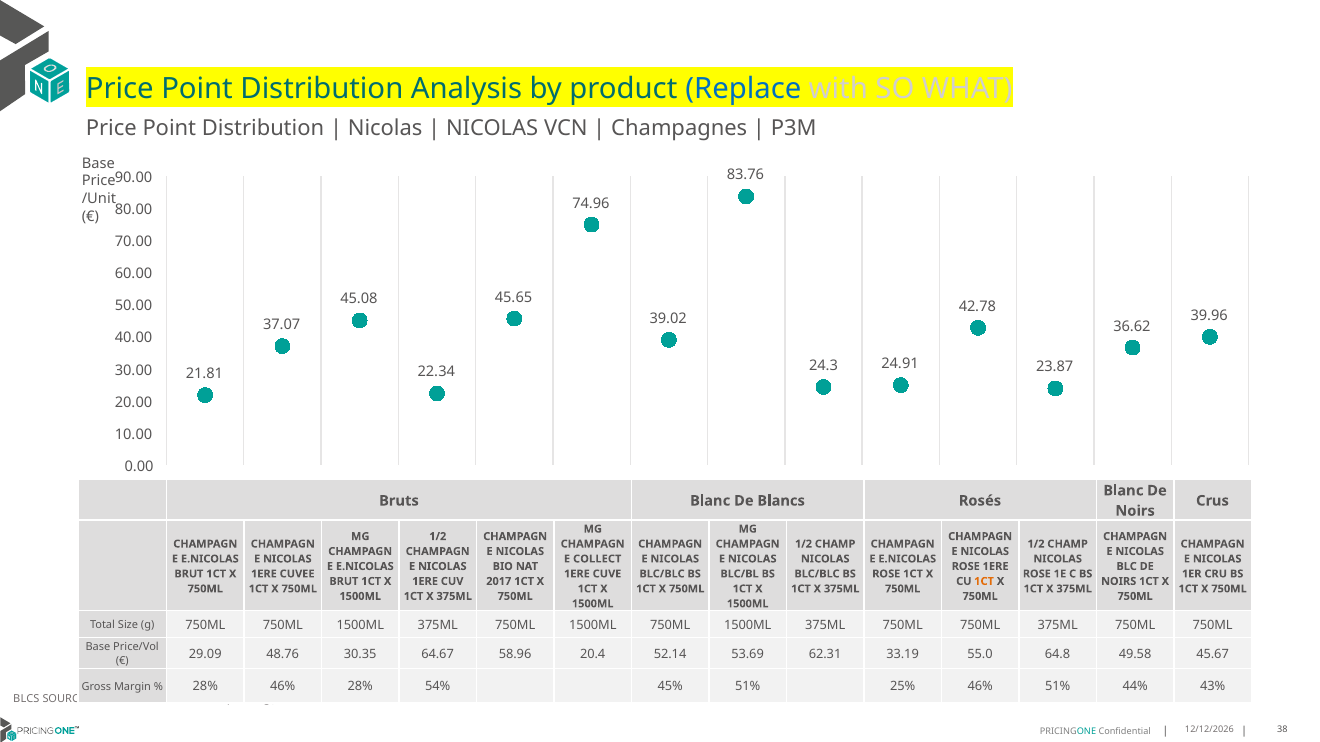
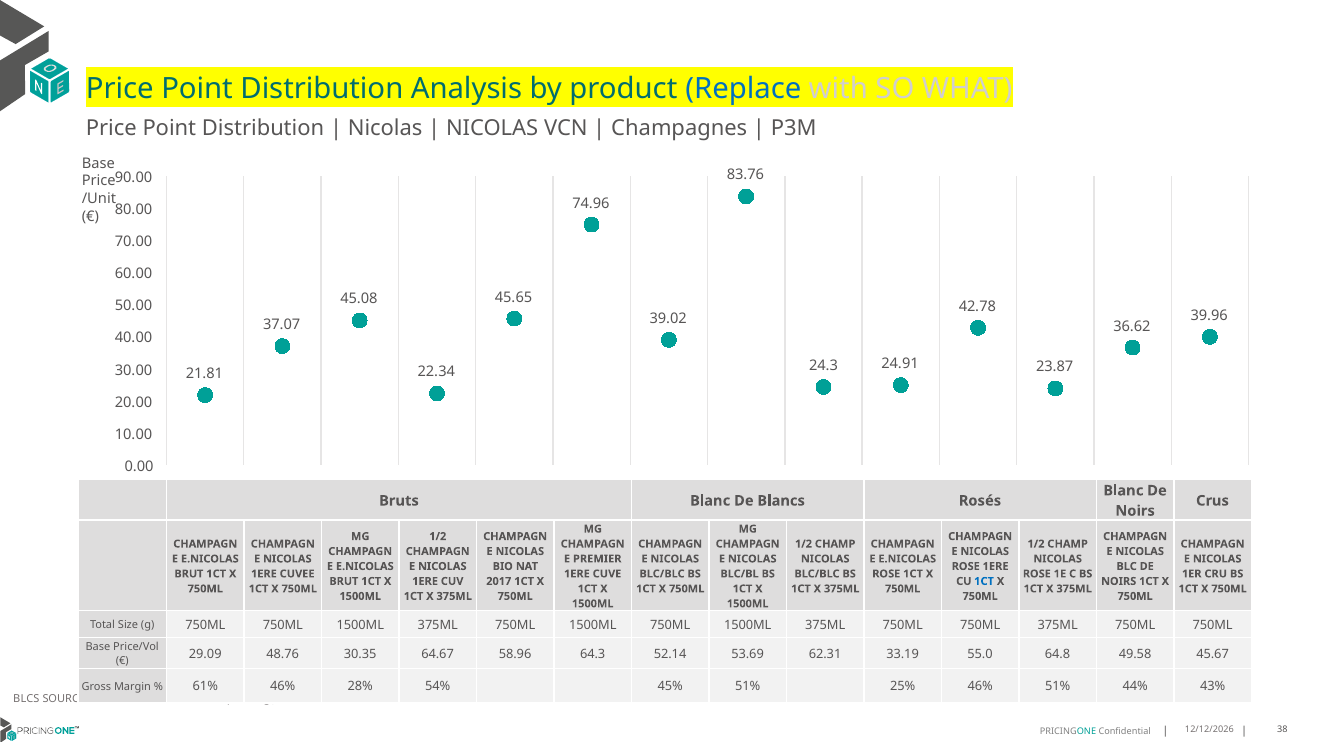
COLLECT: COLLECT -> PREMIER (597, 559)
1CT colour: orange -> blue (984, 582)
20.4: 20.4 -> 64.3 (593, 655)
28%: 28% -> 61% (205, 687)
